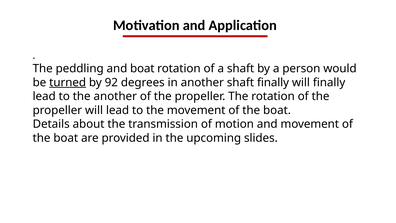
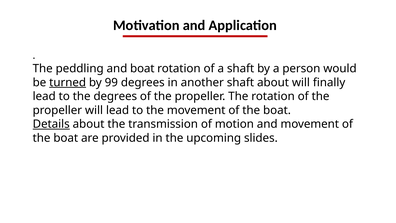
92: 92 -> 99 (111, 82)
shaft finally: finally -> about (273, 82)
the another: another -> degrees (115, 96)
Details underline: none -> present (51, 124)
